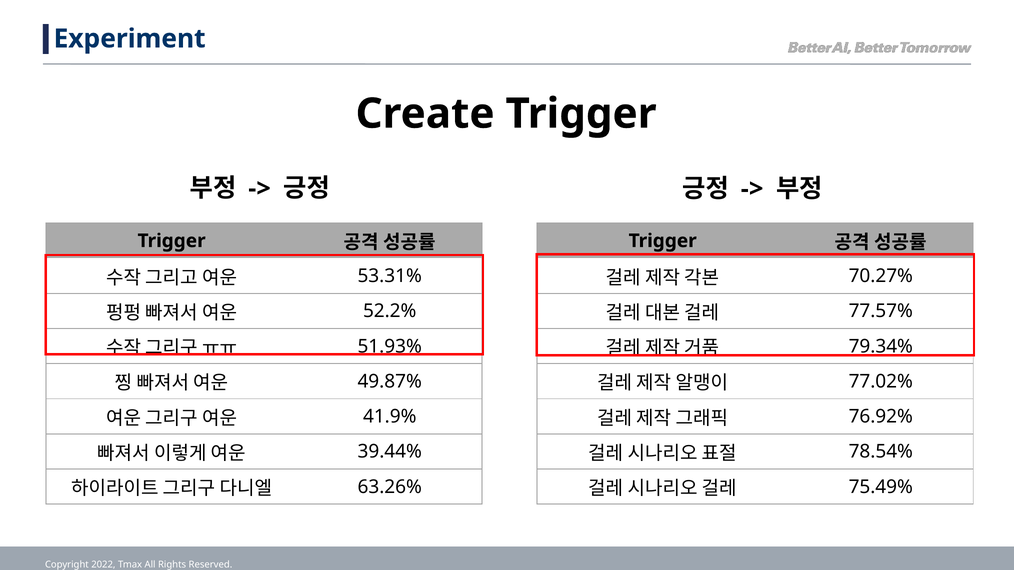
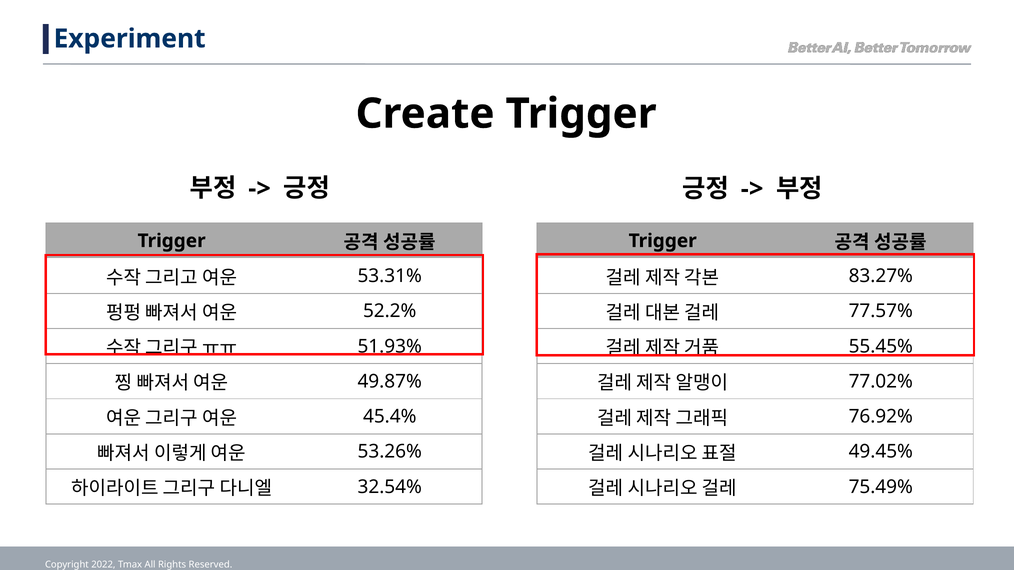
70.27%: 70.27% -> 83.27% (881, 276)
79.34%: 79.34% -> 55.45% (881, 346)
41.9%: 41.9% -> 45.4% (390, 417)
39.44%: 39.44% -> 53.26% (390, 452)
78.54%: 78.54% -> 49.45% (881, 452)
63.26%: 63.26% -> 32.54% (390, 487)
